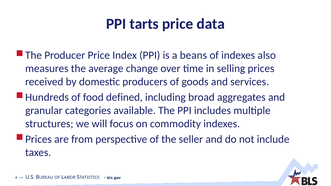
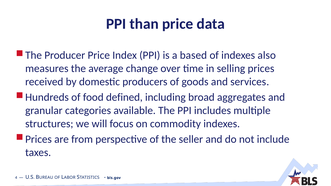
tarts: tarts -> than (144, 24)
beans: beans -> based (193, 55)
